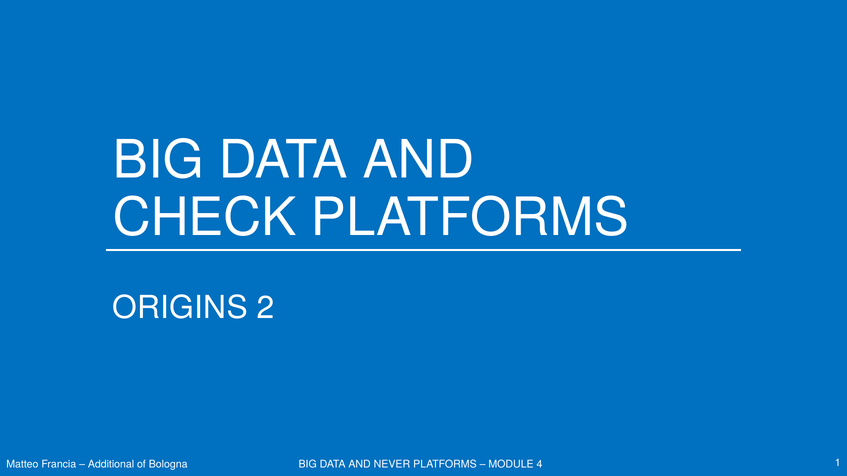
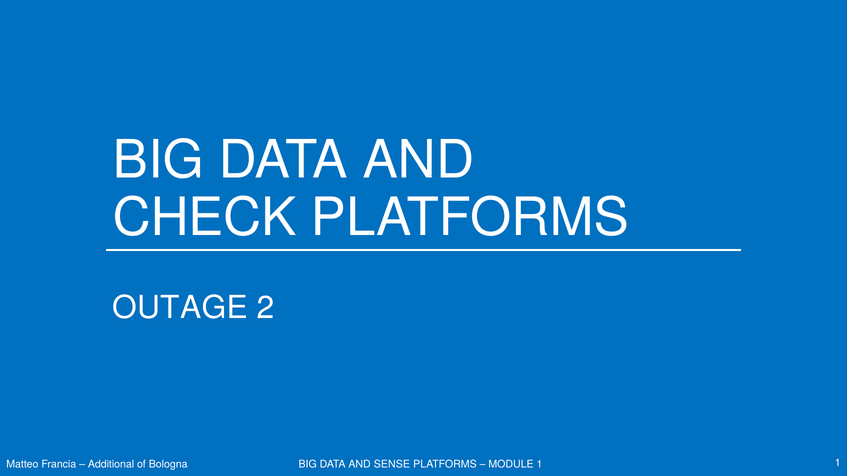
ORIGINS: ORIGINS -> OUTAGE (180, 308)
NEVER: NEVER -> SENSE (392, 464)
MODULE 4: 4 -> 1 (540, 464)
